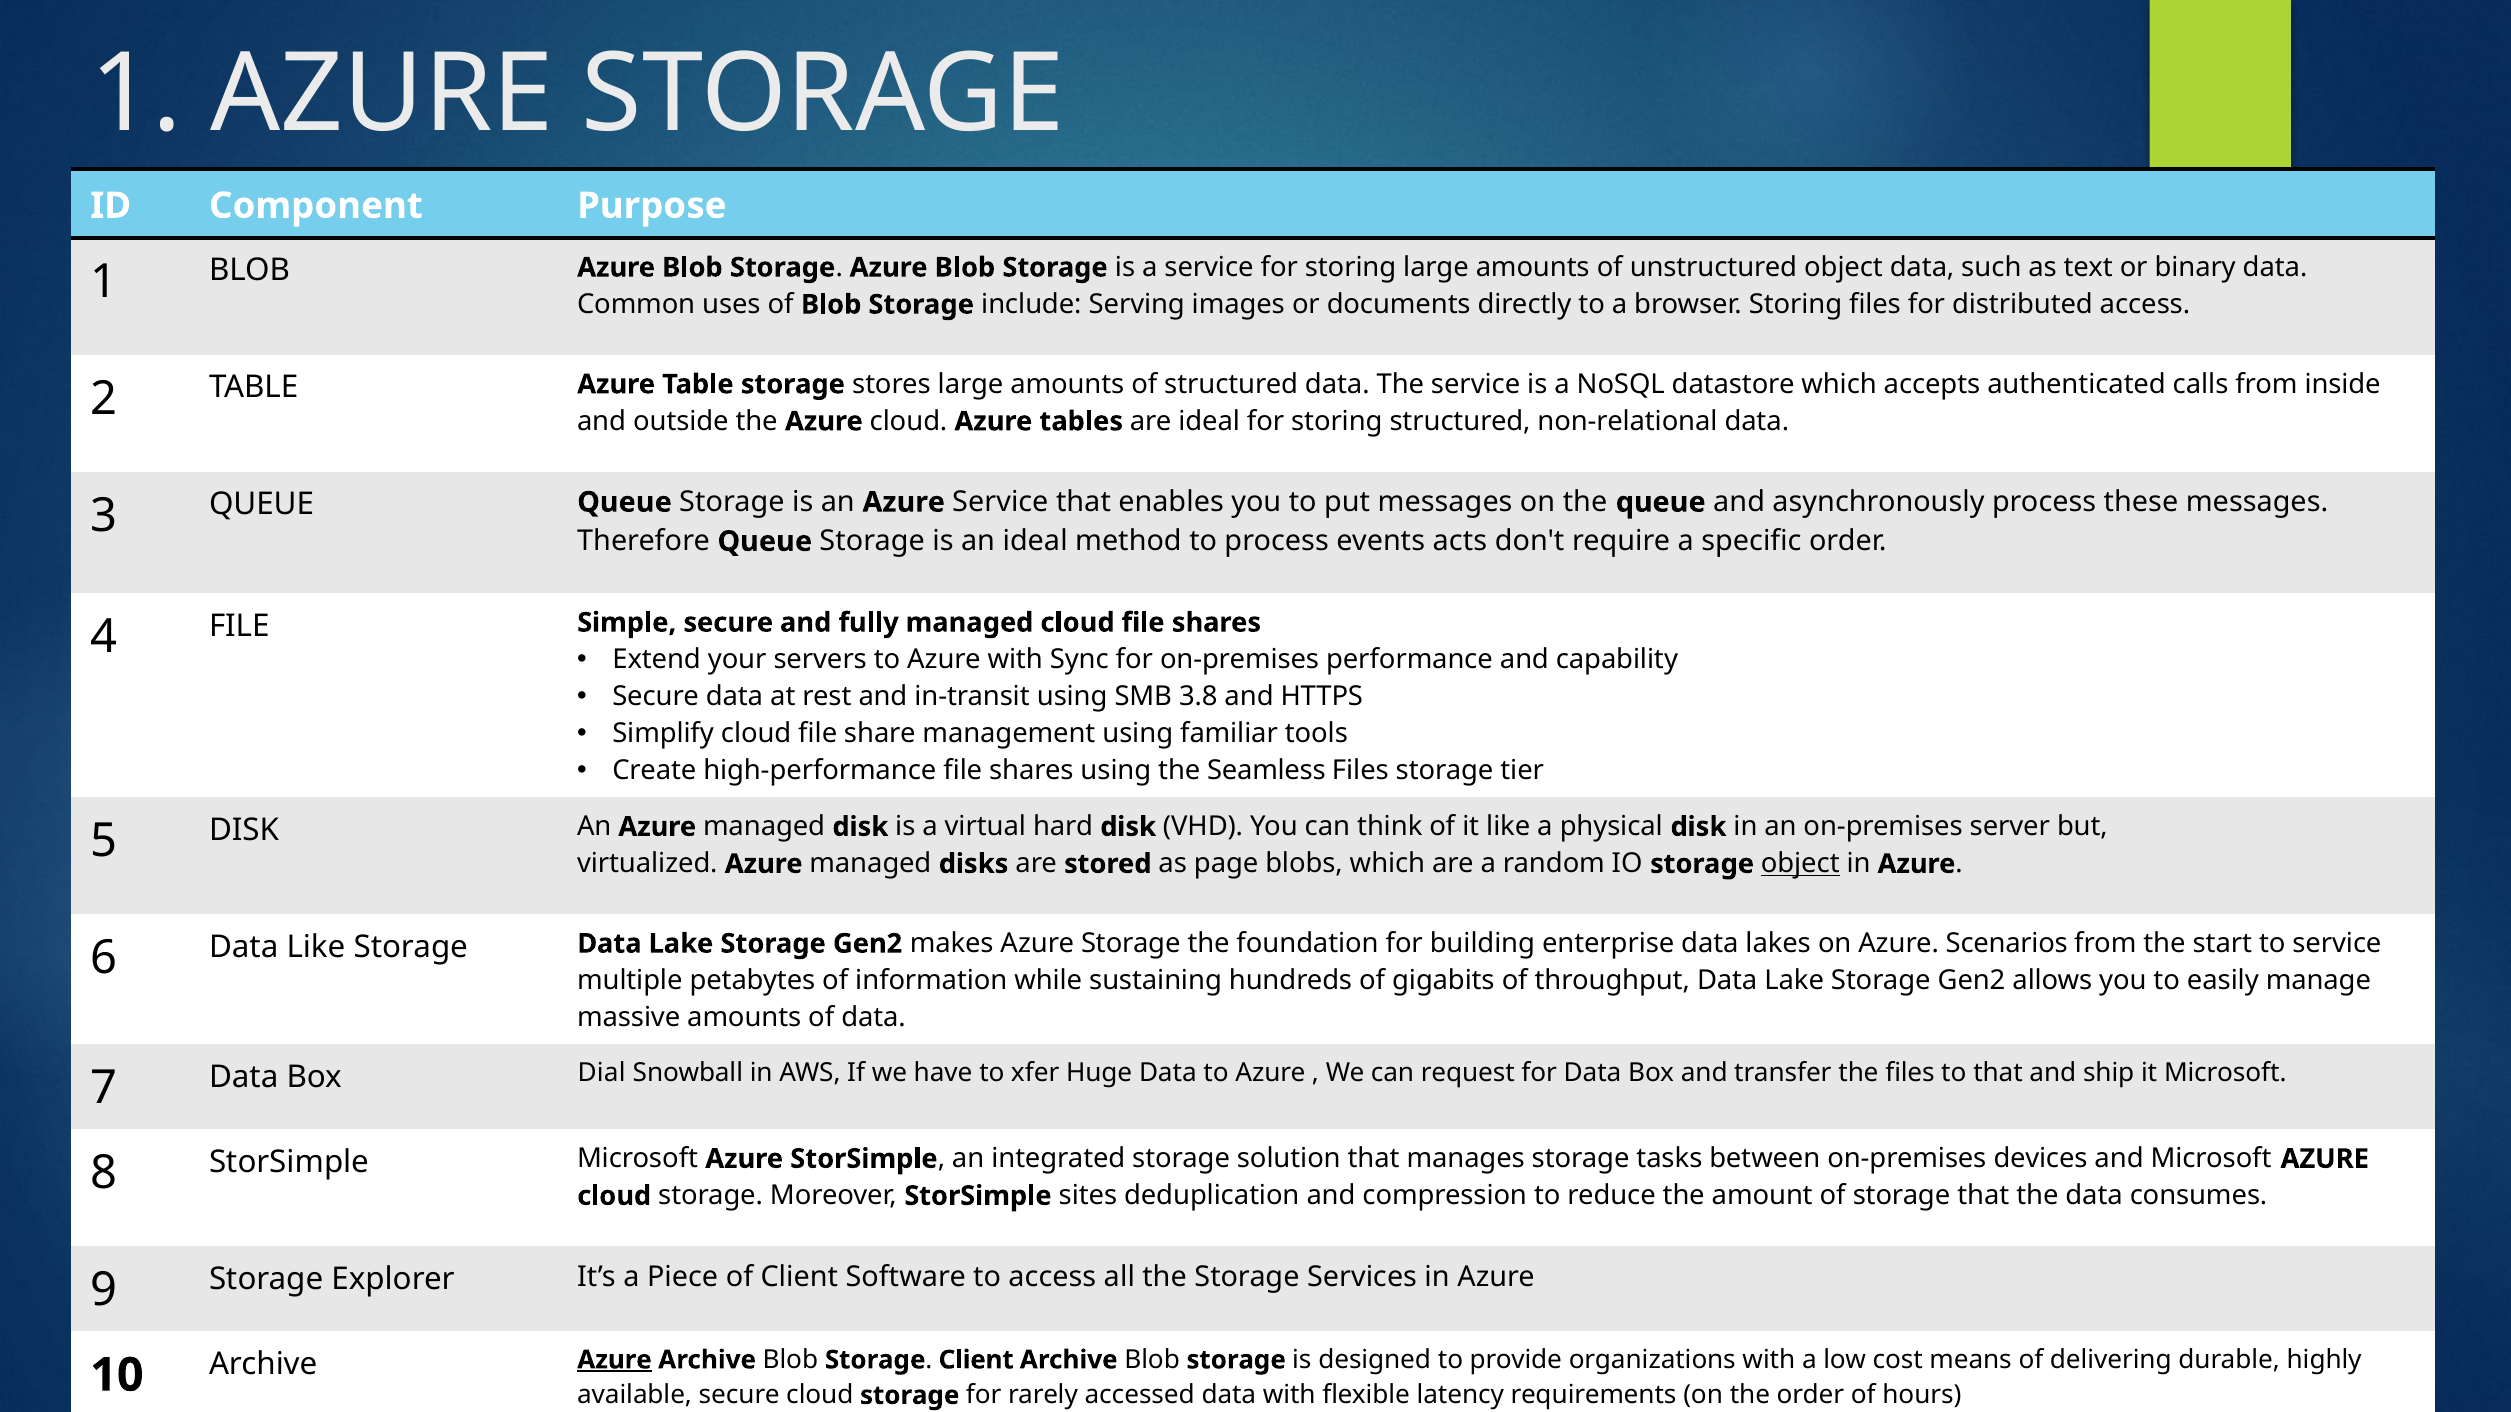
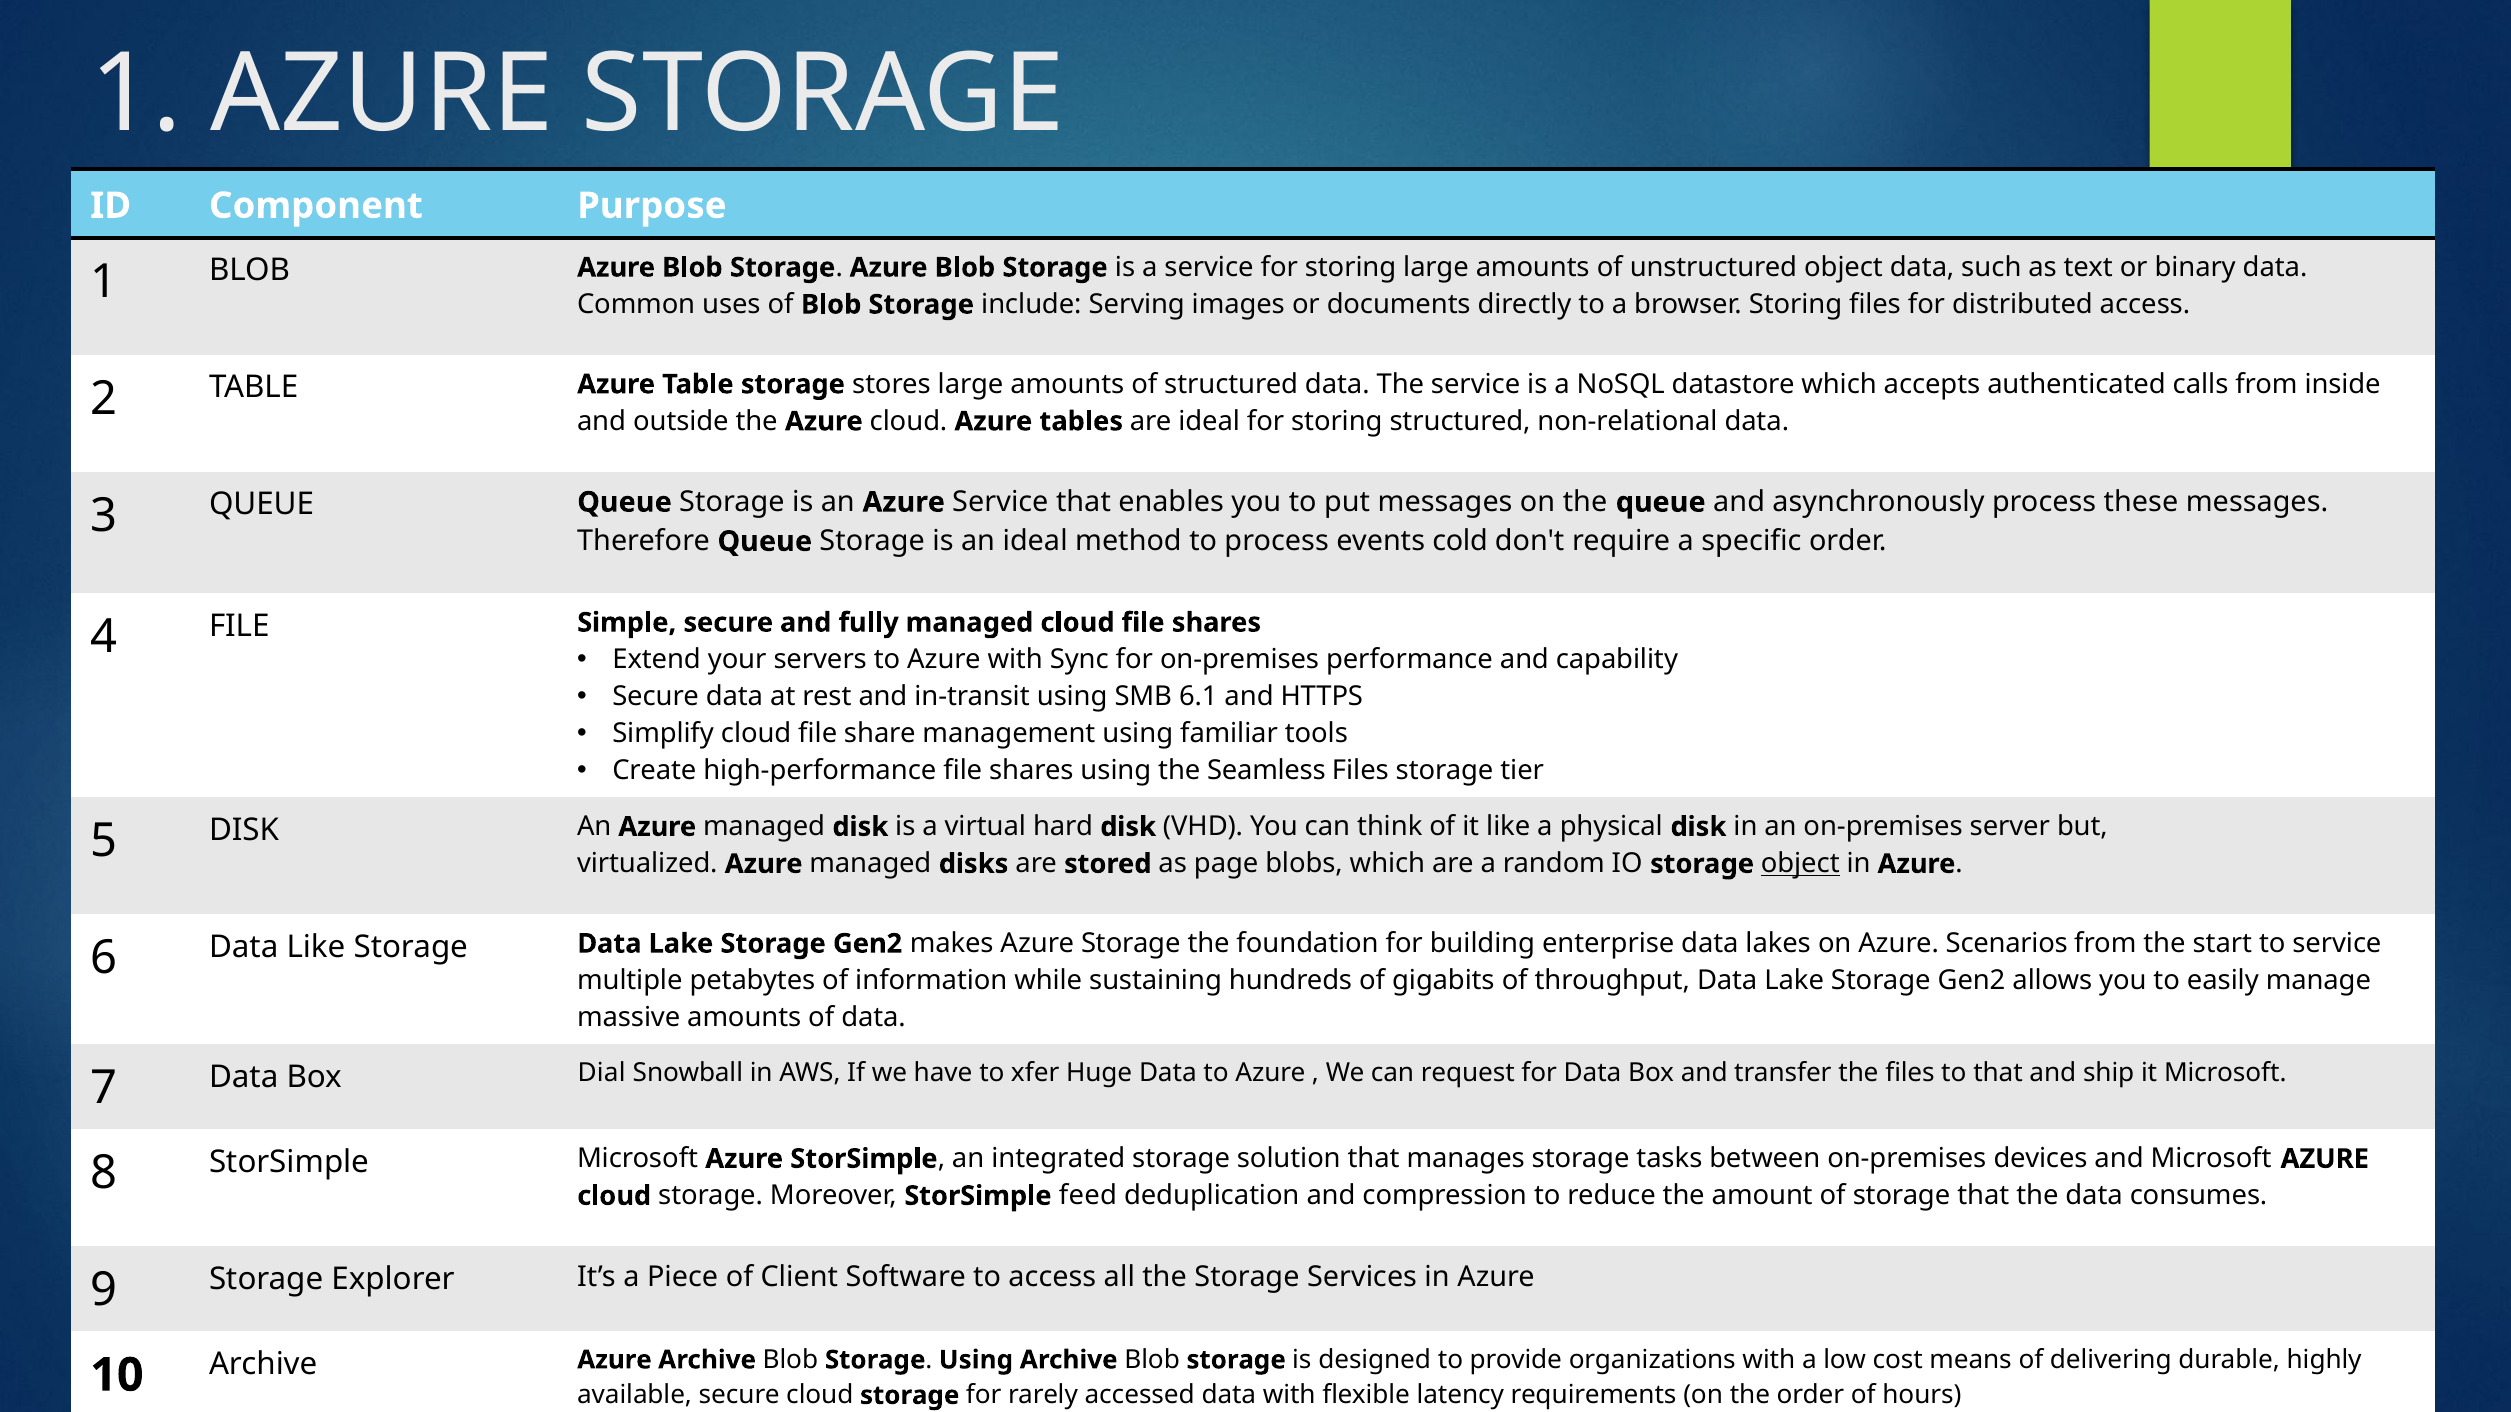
acts: acts -> cold (1460, 542)
3.8: 3.8 -> 6.1 (1198, 697)
sites: sites -> feed (1088, 1196)
Azure underline: present -> none (614, 1360)
Storage Client: Client -> Using (976, 1360)
